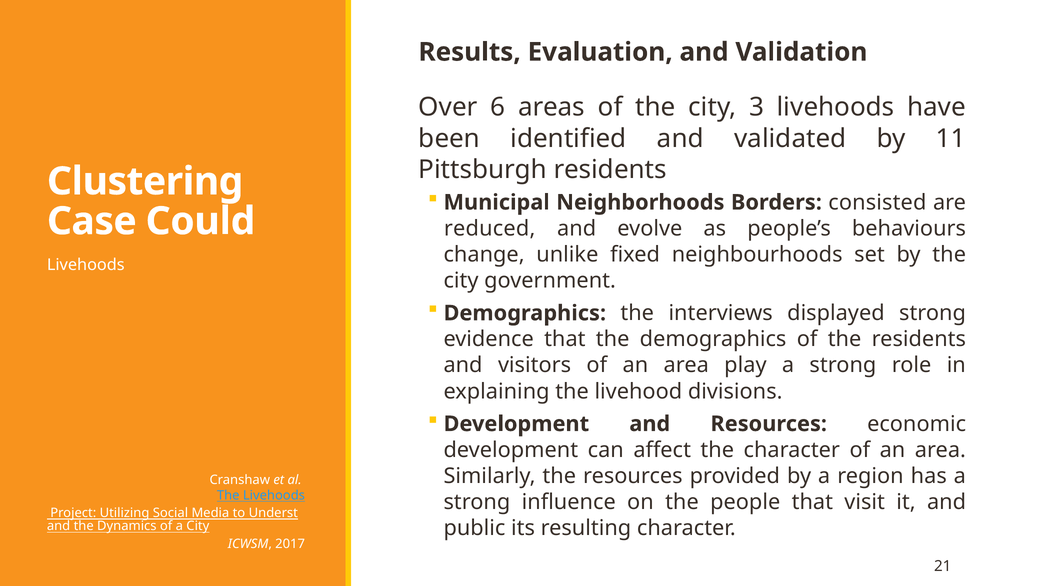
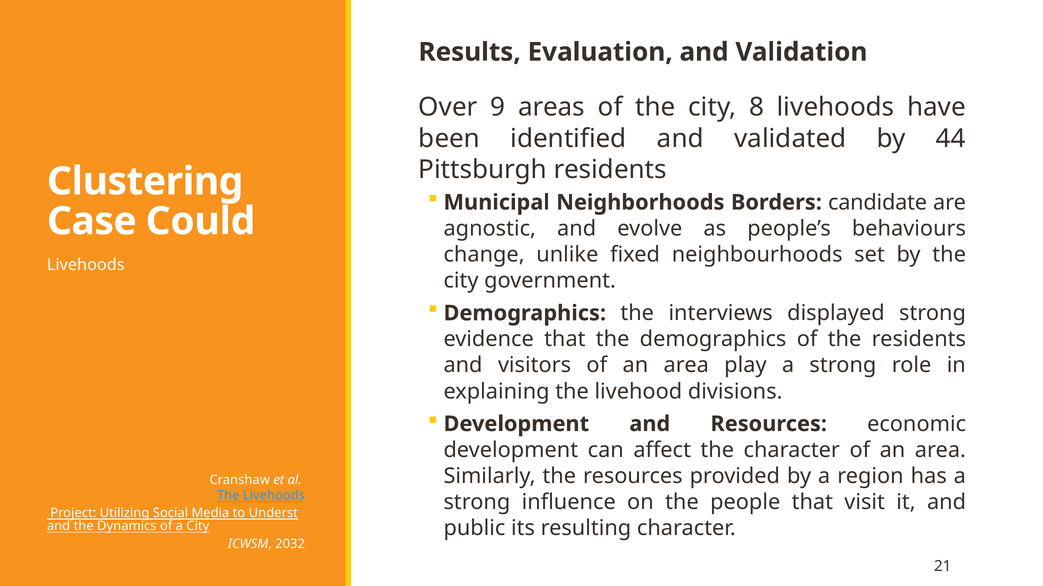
6: 6 -> 9 (498, 107)
3: 3 -> 8 (756, 107)
11: 11 -> 44 (951, 139)
consisted: consisted -> candidate (878, 203)
reduced: reduced -> agnostic (490, 229)
2017: 2017 -> 2032 (290, 545)
